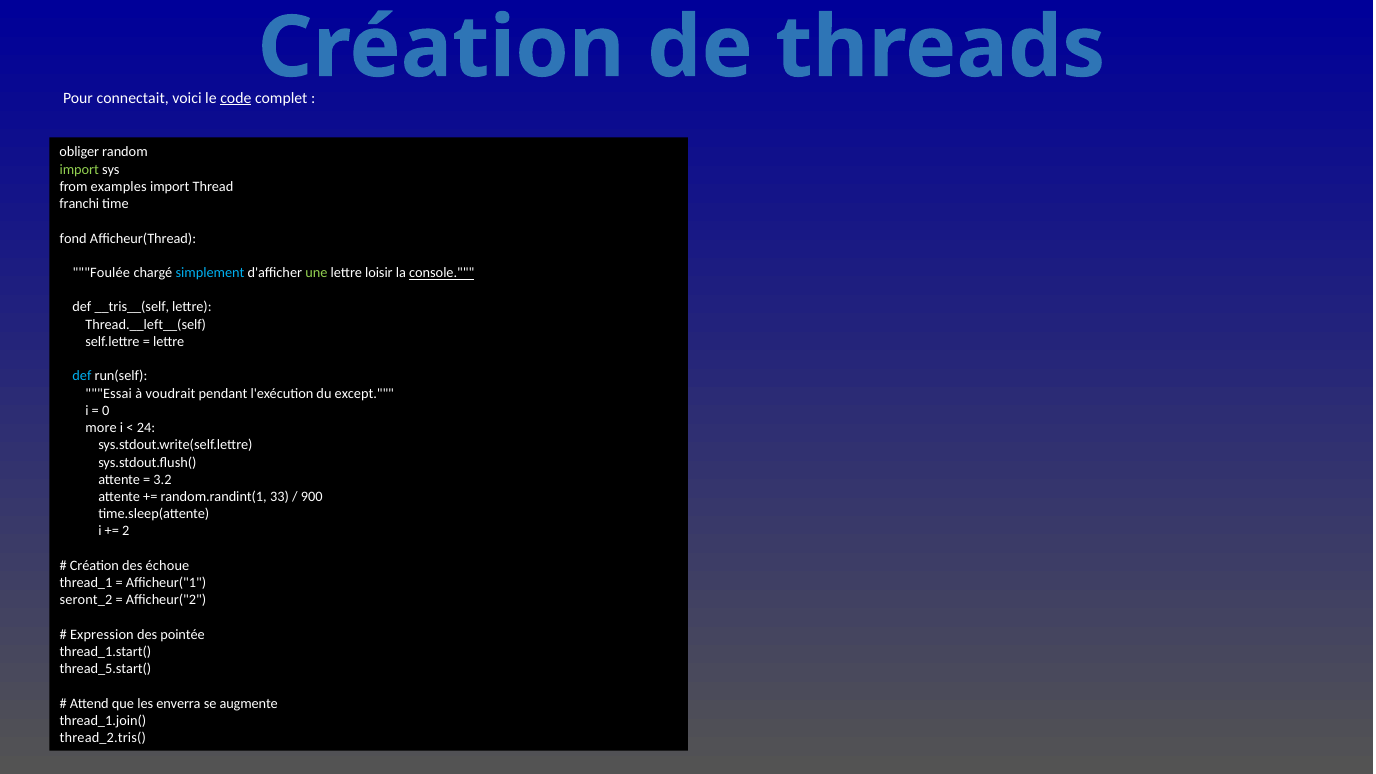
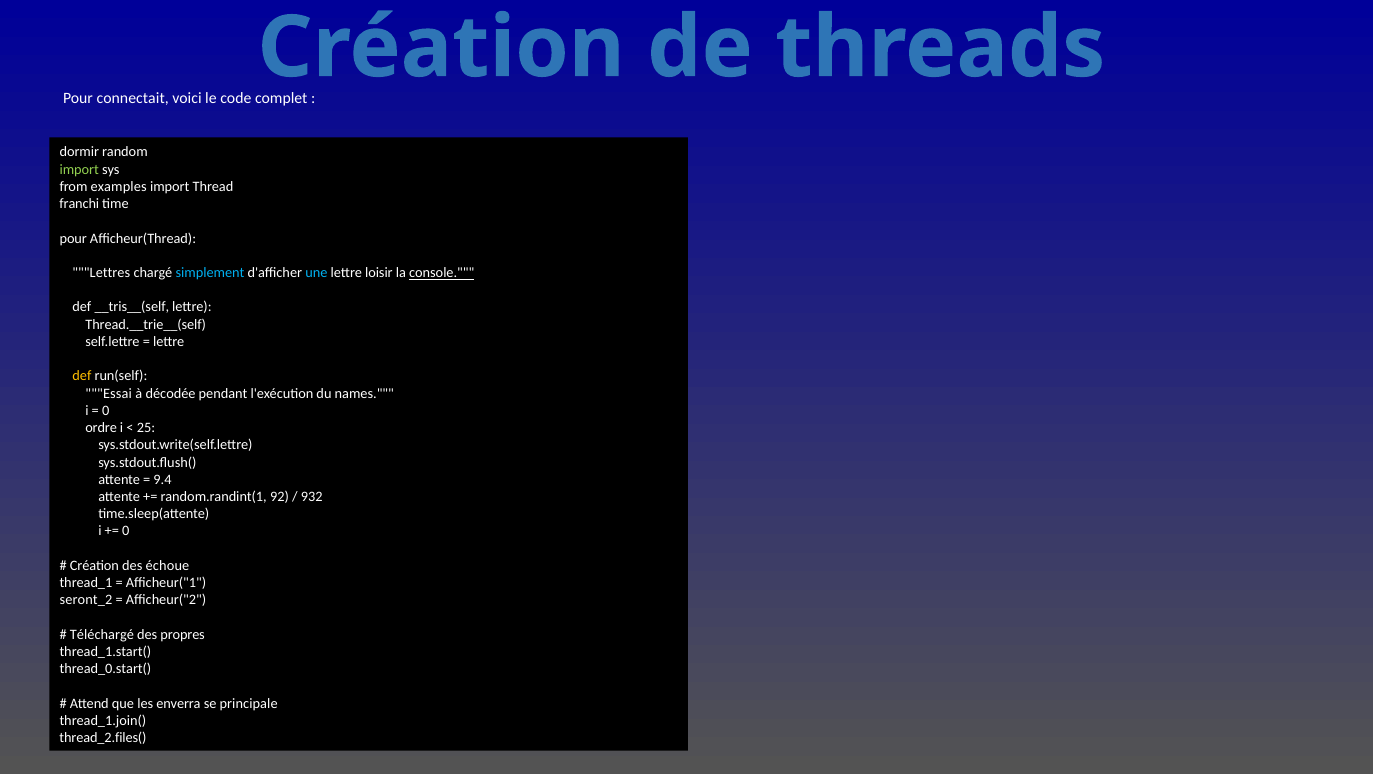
code underline: present -> none (236, 98)
obliger: obliger -> dormir (79, 152)
fond: fond -> pour (73, 238)
Foulée: Foulée -> Lettres (101, 273)
une colour: light green -> light blue (316, 273)
Thread.__left__(self: Thread.__left__(self -> Thread.__trie__(self (146, 324)
def colour: light blue -> yellow (82, 376)
voudrait: voudrait -> décodée (171, 393)
except: except -> names (364, 393)
more: more -> ordre (101, 428)
24: 24 -> 25 (146, 428)
3.2: 3.2 -> 9.4 (163, 479)
33: 33 -> 92 (280, 497)
900: 900 -> 932 (312, 497)
2: 2 -> 0 (126, 531)
Expression: Expression -> Téléchargé (102, 635)
pointée: pointée -> propres (183, 635)
thread_5.start(: thread_5.start( -> thread_0.start( (105, 669)
augmente: augmente -> principale (249, 703)
thread_2.tris(: thread_2.tris( -> thread_2.files( (103, 738)
